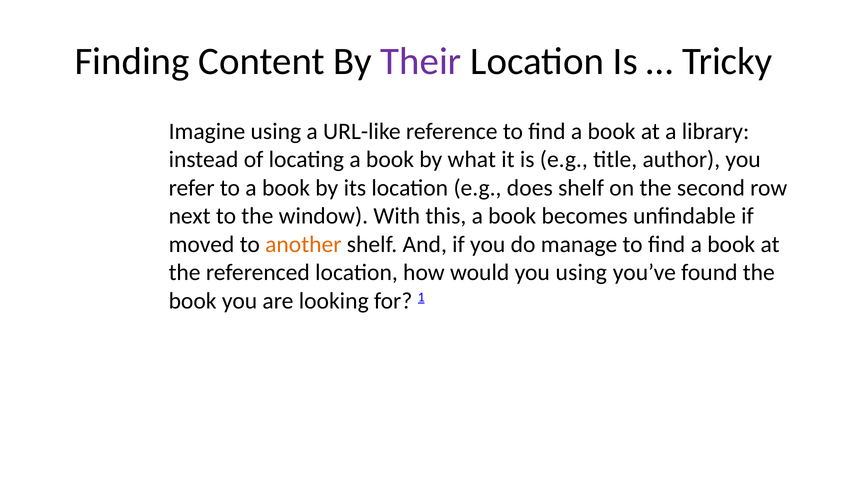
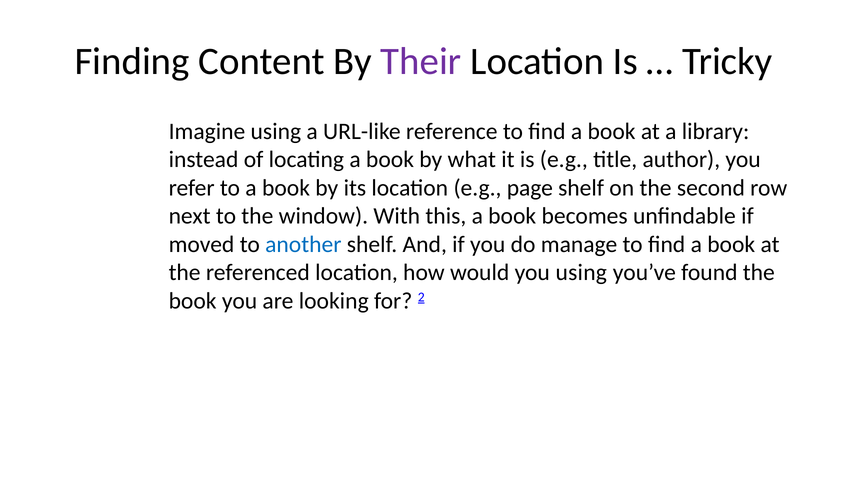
does: does -> page (530, 188)
another colour: orange -> blue (303, 244)
1: 1 -> 2 (421, 297)
